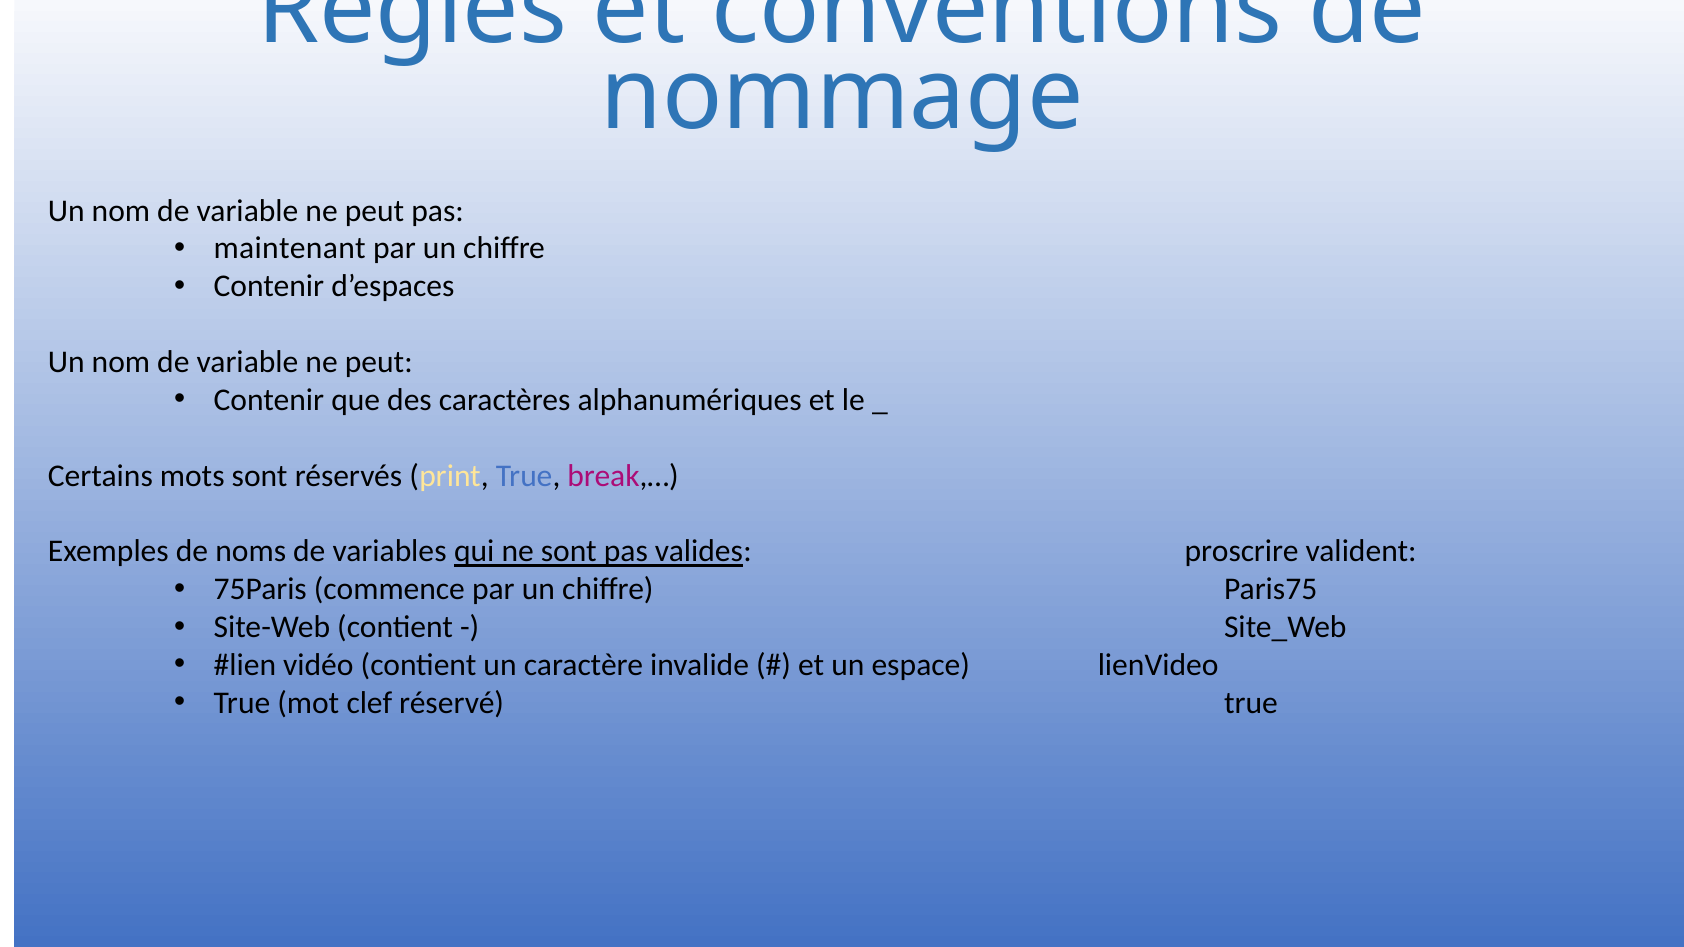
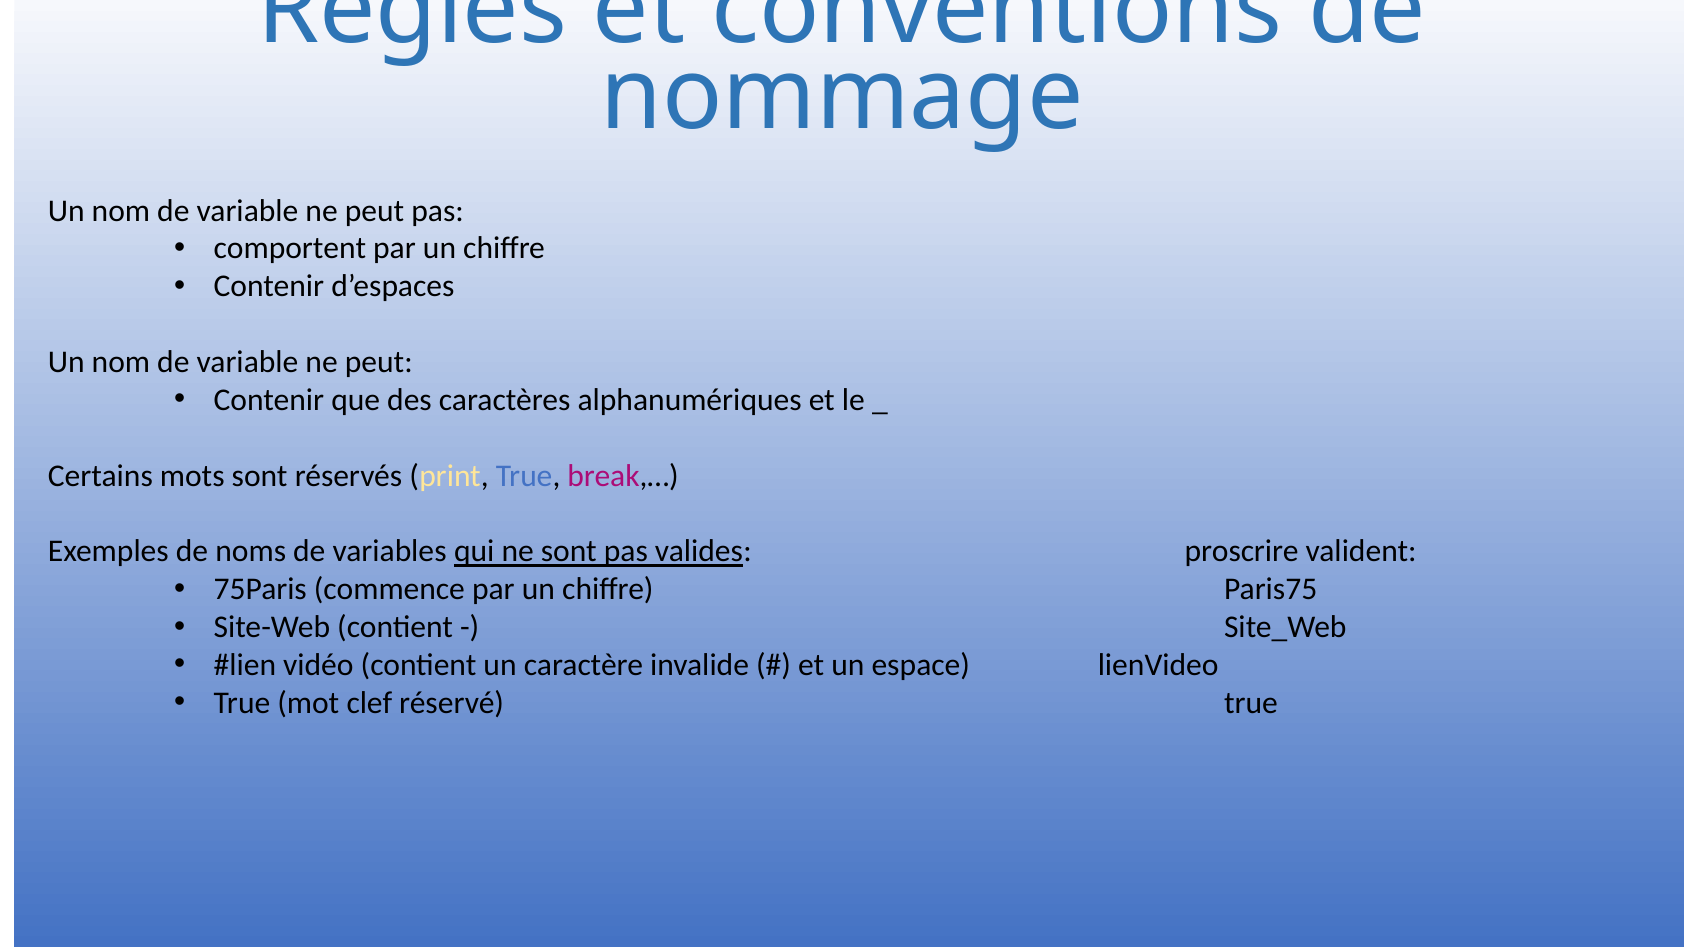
maintenant: maintenant -> comportent (290, 249)
